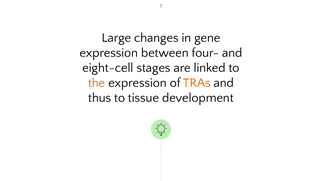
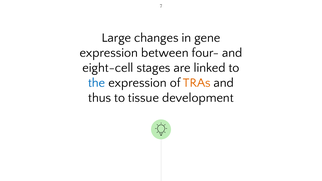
the colour: orange -> blue (97, 83)
